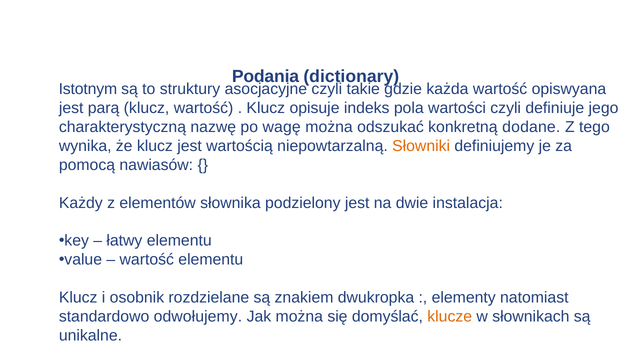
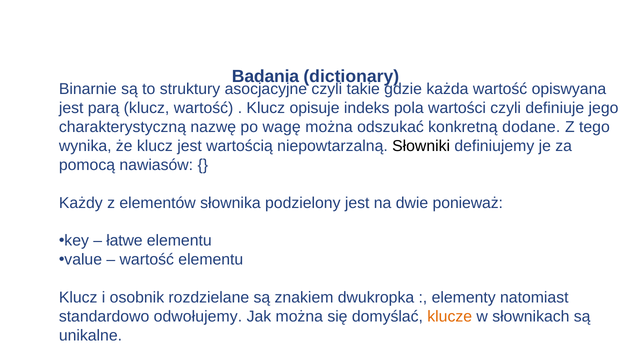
Podania: Podania -> Badania (265, 77)
Istotnym: Istotnym -> Binarnie (88, 89)
Słowniki colour: orange -> black (421, 146)
instalacja: instalacja -> ponieważ (468, 203)
łatwy: łatwy -> łatwe (124, 241)
